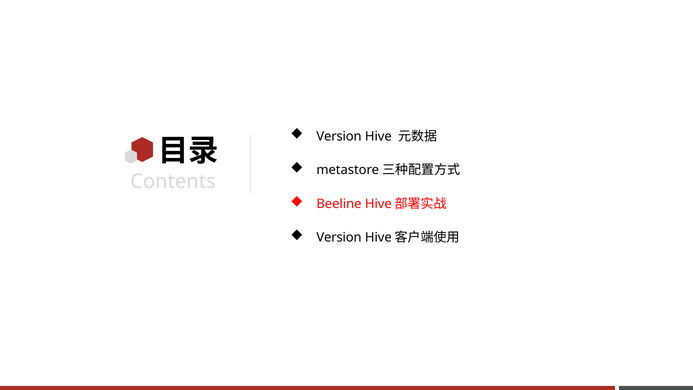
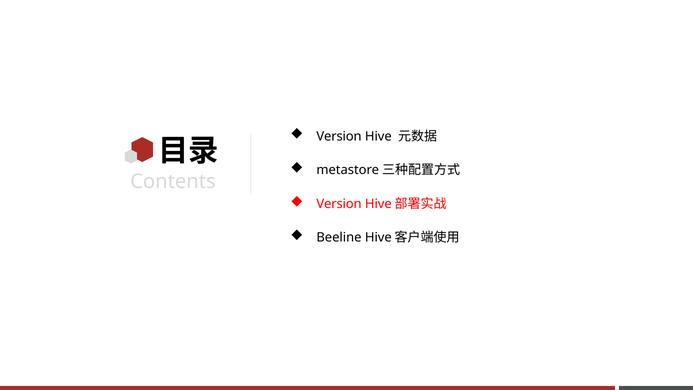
Beeline: Beeline -> Version (339, 204)
Version: Version -> Beeline (339, 238)
